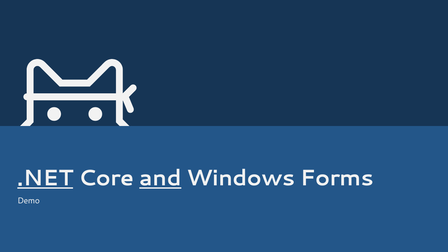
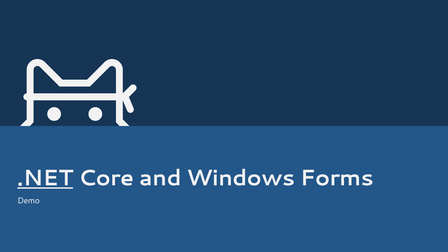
and underline: present -> none (160, 178)
